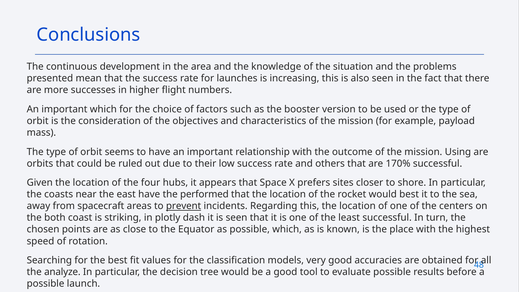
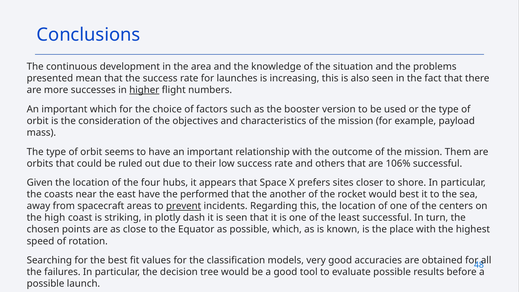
higher underline: none -> present (144, 90)
Using: Using -> Them (458, 152)
170%: 170% -> 106% (398, 163)
that the location: location -> another (288, 194)
both: both -> high (55, 218)
analyze: analyze -> failures (62, 272)
